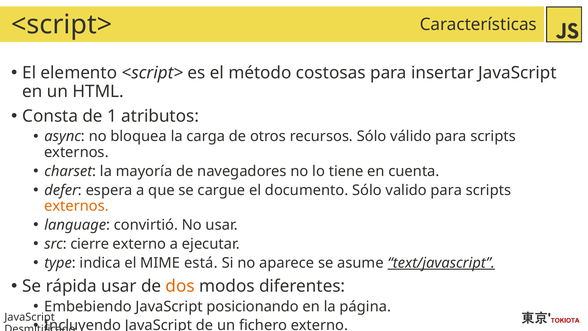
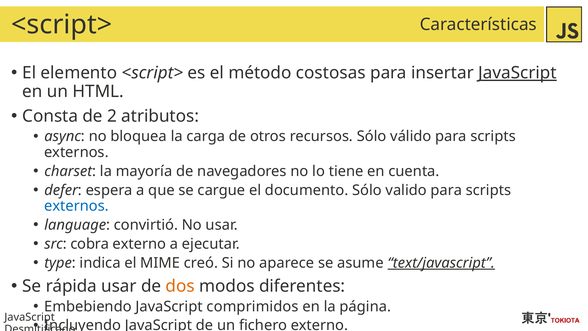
JavaScript underline: none -> present (517, 73)
1: 1 -> 2 (112, 116)
externos colour: orange -> blue (76, 206)
cierre: cierre -> cobra (90, 244)
está: está -> creó (201, 263)
posicionando: posicionando -> comprimidos (253, 306)
